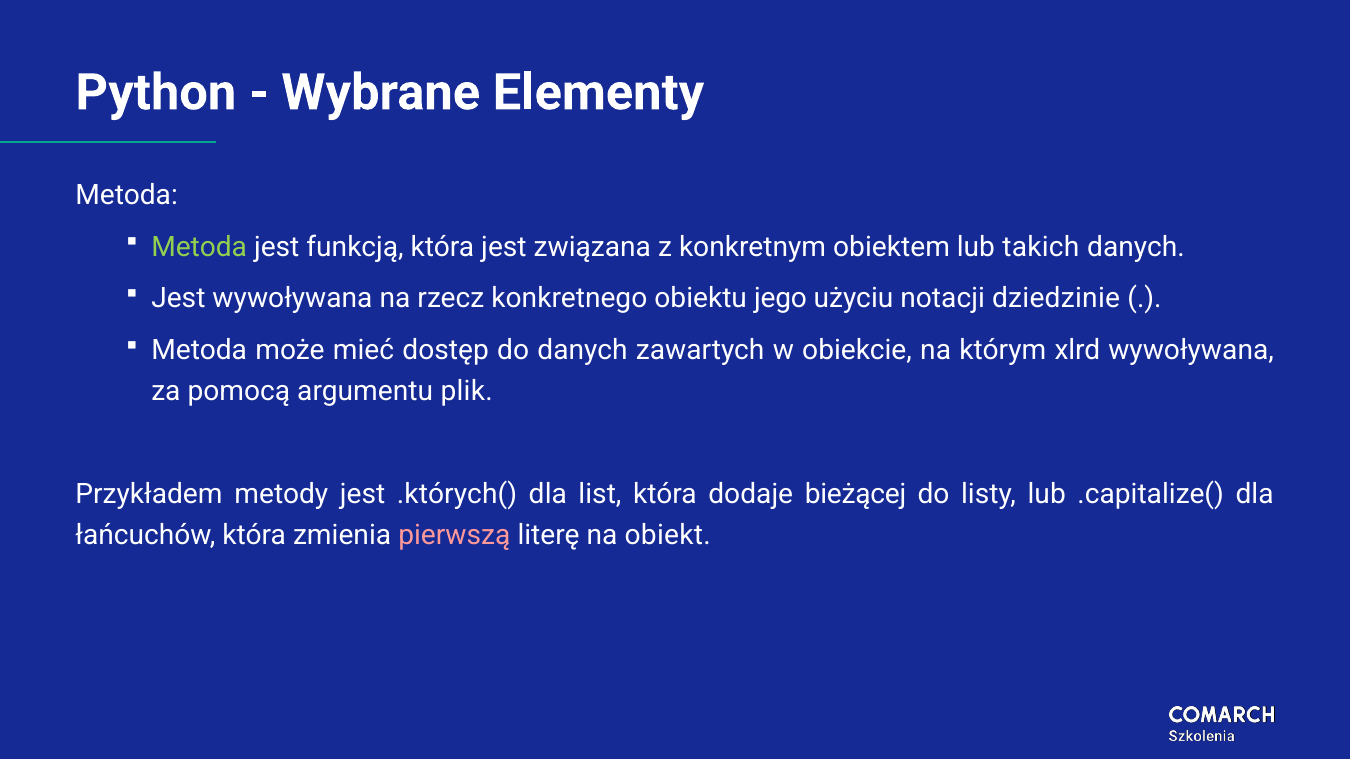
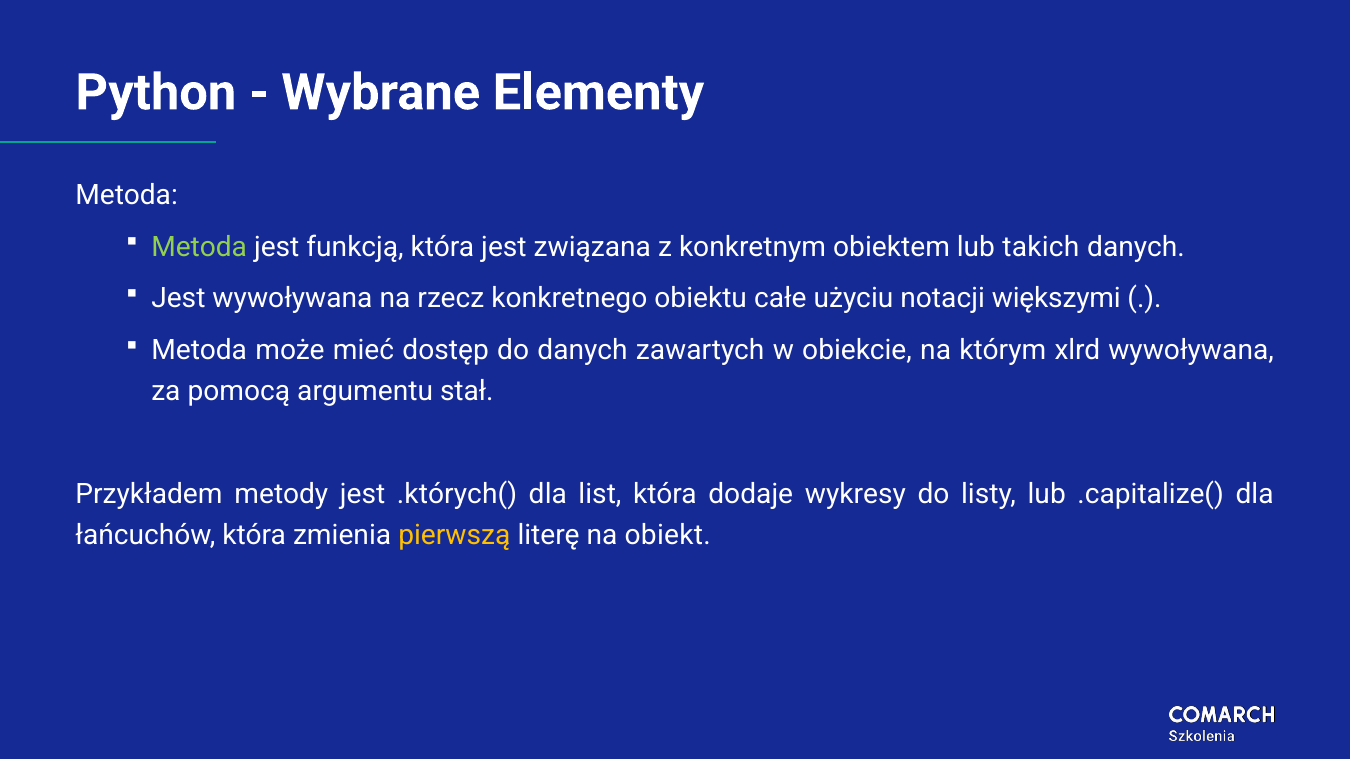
jego: jego -> całe (780, 299)
dziedzinie: dziedzinie -> większymi (1056, 299)
plik: plik -> stał (467, 391)
bieżącej: bieżącej -> wykresy (855, 495)
pierwszą colour: pink -> yellow (454, 535)
